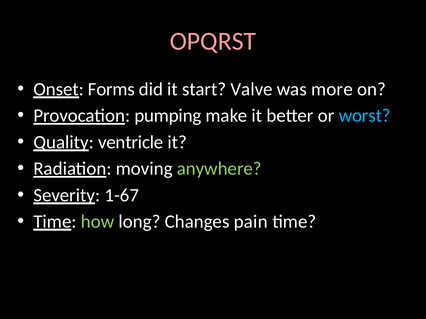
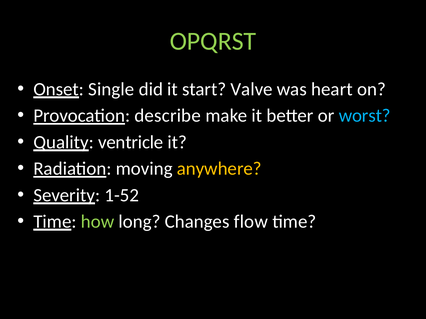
OPQRST colour: pink -> light green (213, 41)
Forms: Forms -> Single (111, 89)
more: more -> heart (332, 89)
pumping: pumping -> describe (168, 116)
anywhere colour: light green -> yellow (219, 169)
1-67: 1-67 -> 1-52 (122, 195)
pain: pain -> flow (251, 222)
